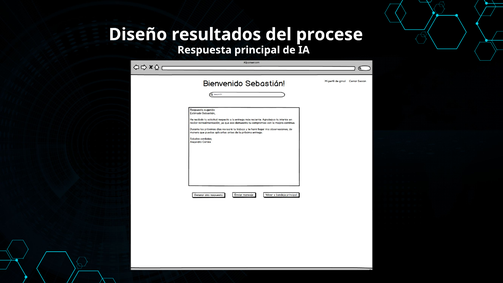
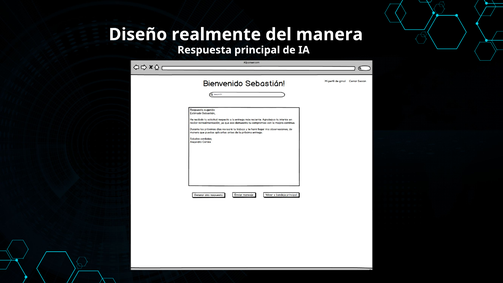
resultados: resultados -> realmente (216, 35)
procese: procese -> manera (329, 35)
